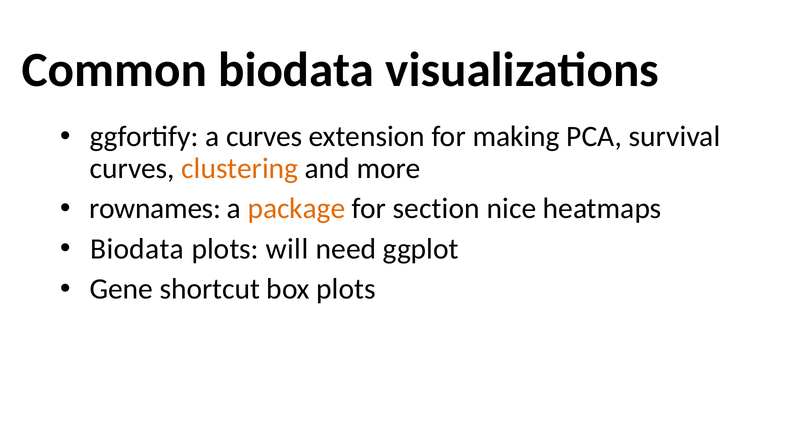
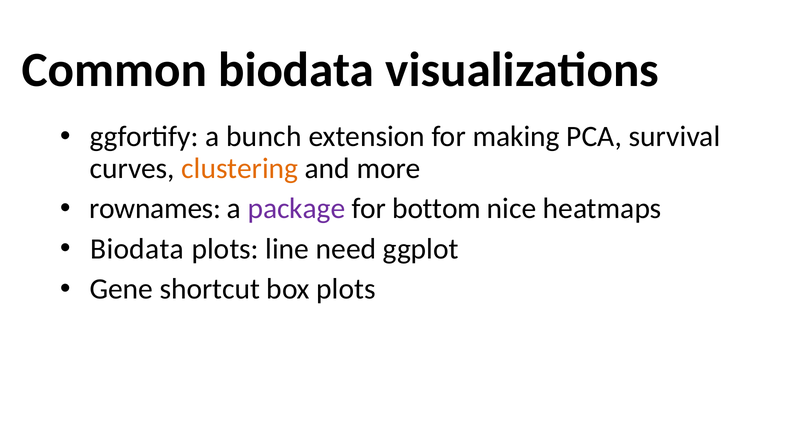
a curves: curves -> bunch (264, 137)
package colour: orange -> purple (297, 209)
section: section -> bottom (437, 209)
will: will -> line (287, 249)
